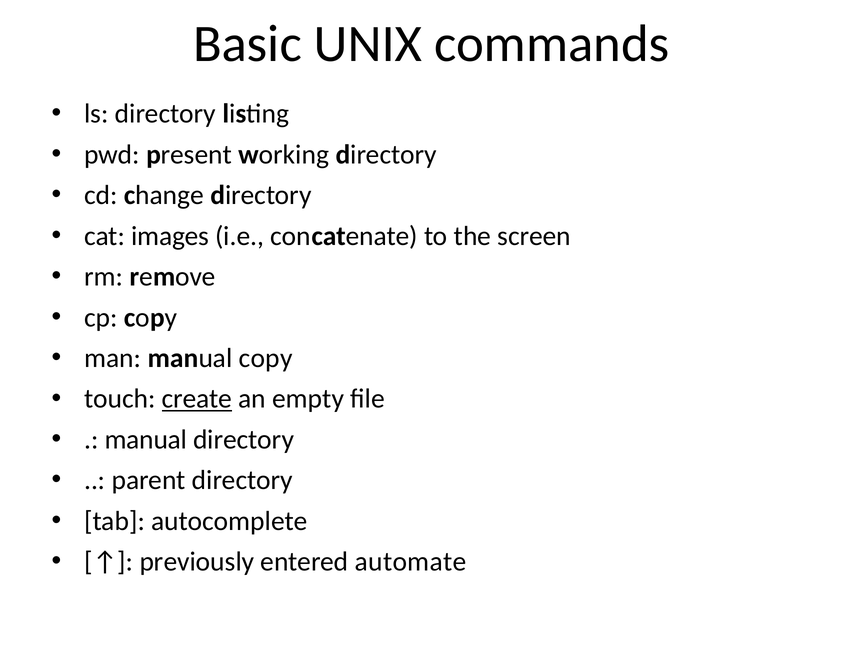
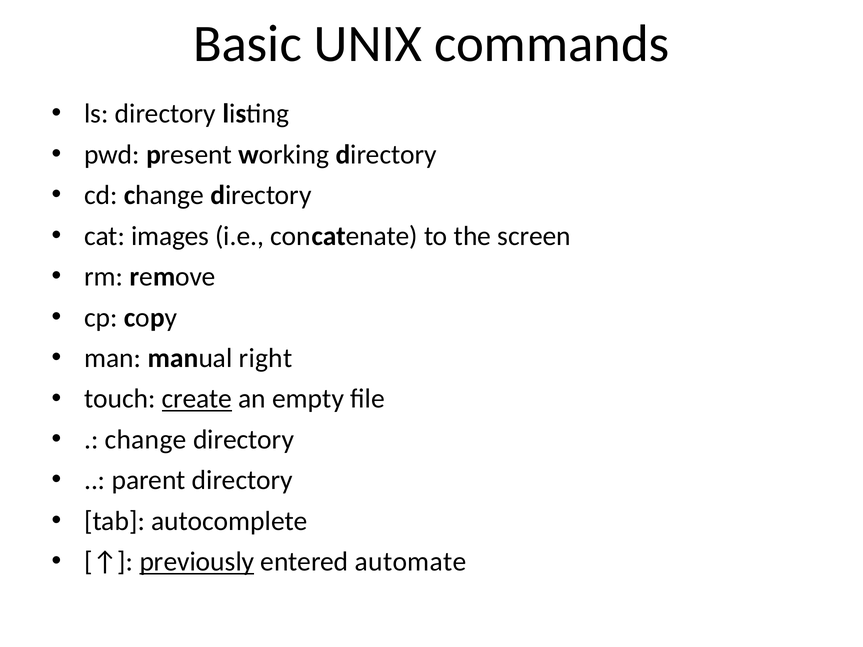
manual copy: copy -> right (266, 358)
manual: manual -> change (146, 440)
previously underline: none -> present (197, 562)
